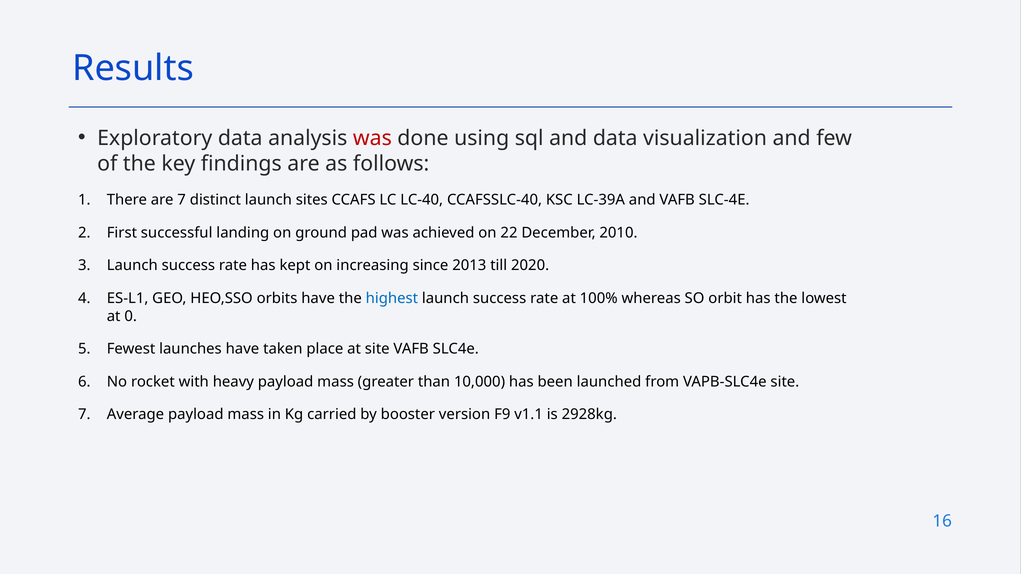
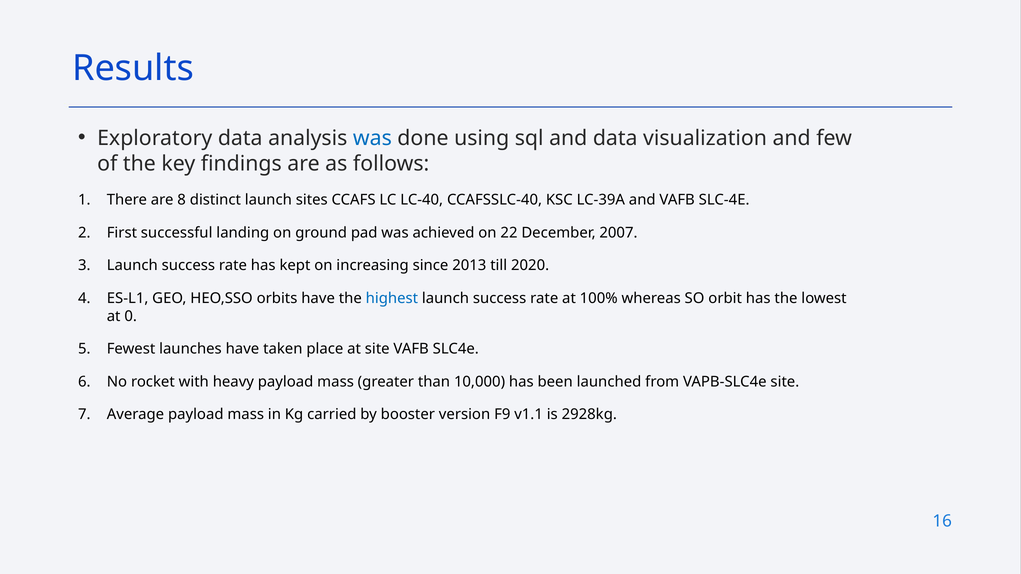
was colour: red -> blue (372, 138)
are 7: 7 -> 8 (182, 200)
2010: 2010 -> 2007 (618, 233)
